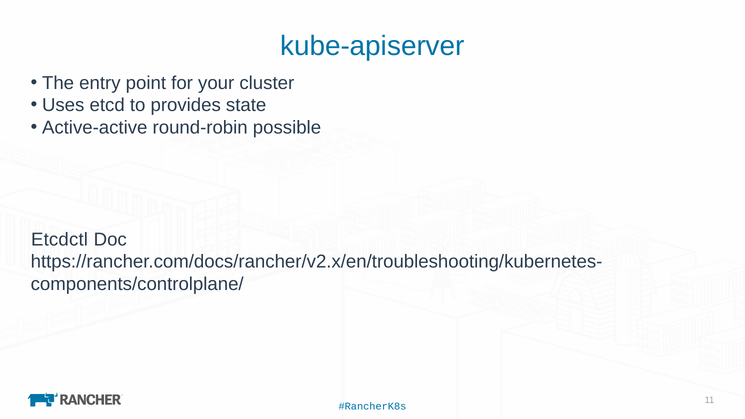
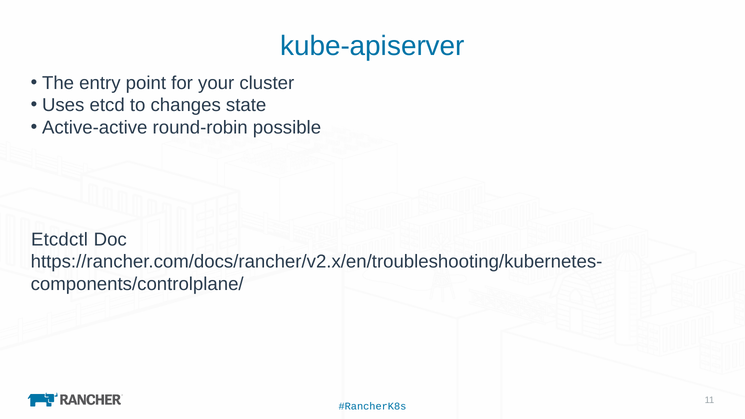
provides: provides -> changes (186, 105)
